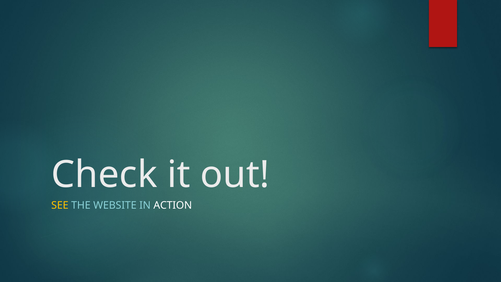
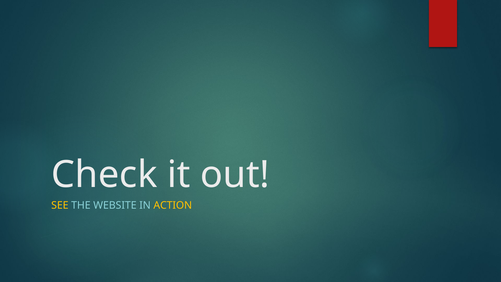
ACTION colour: white -> yellow (173, 205)
